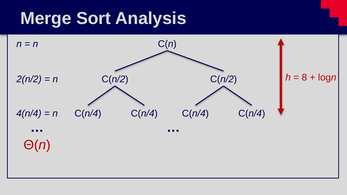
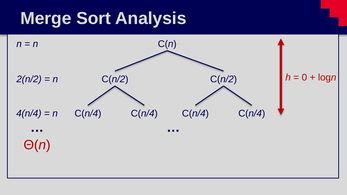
8: 8 -> 0 (304, 78)
